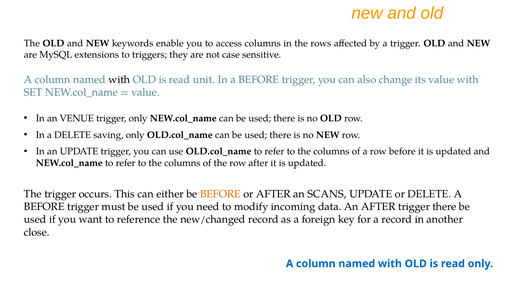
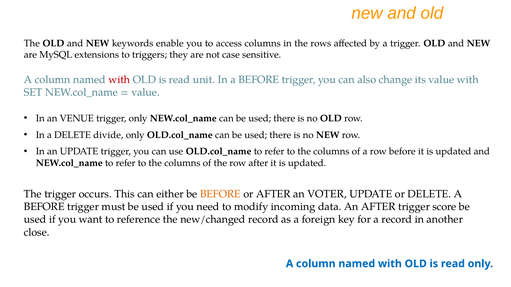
with colour: black -> red (119, 80)
saving: saving -> divide (108, 135)
SCANS: SCANS -> VOTER (327, 194)
trigger there: there -> score (444, 207)
